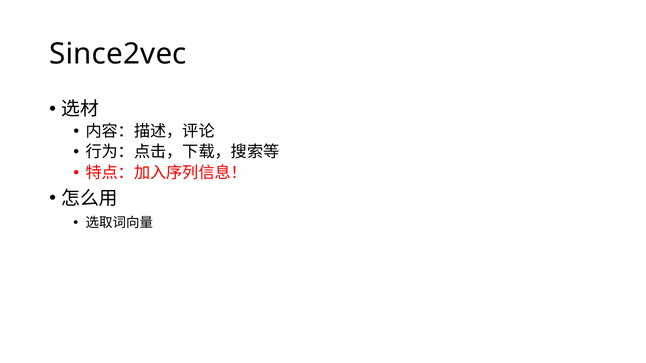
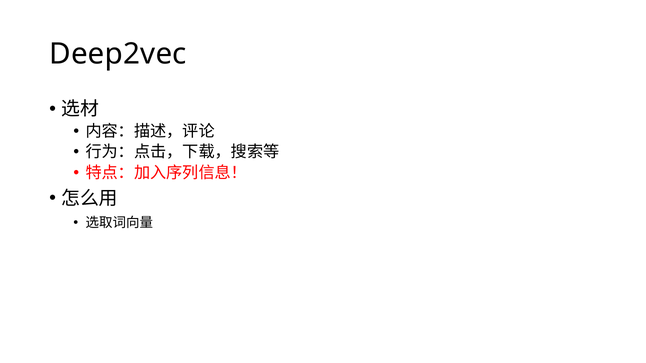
Since2vec: Since2vec -> Deep2vec (118, 54)
